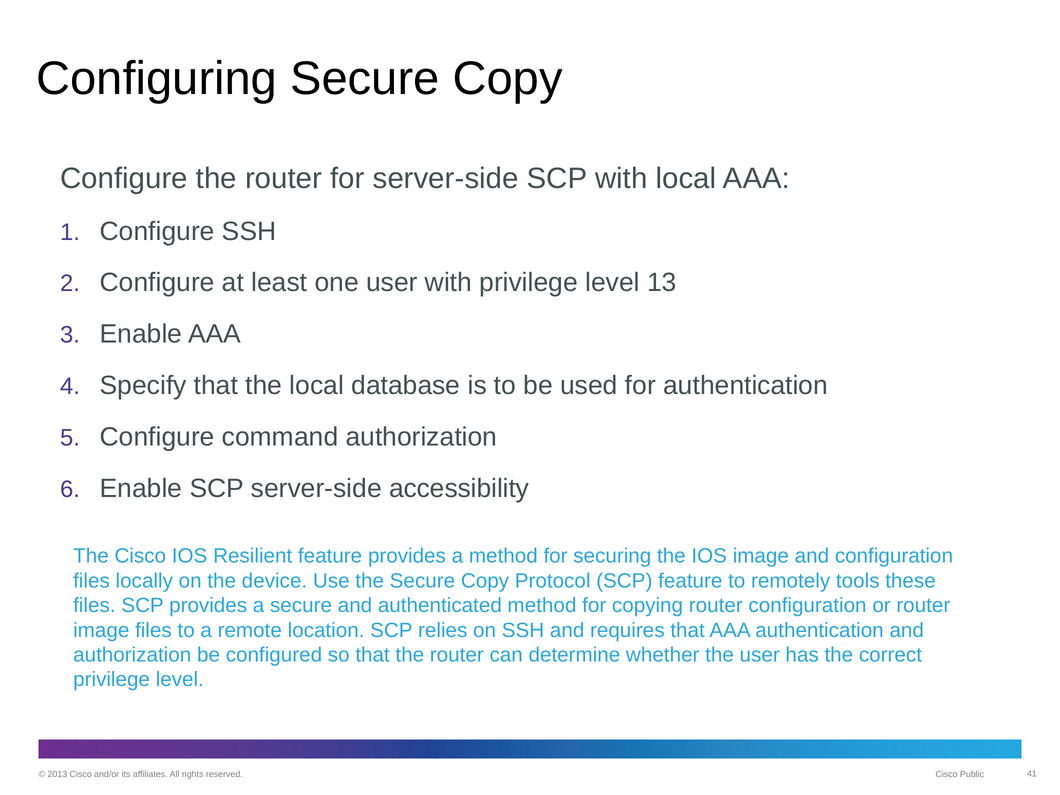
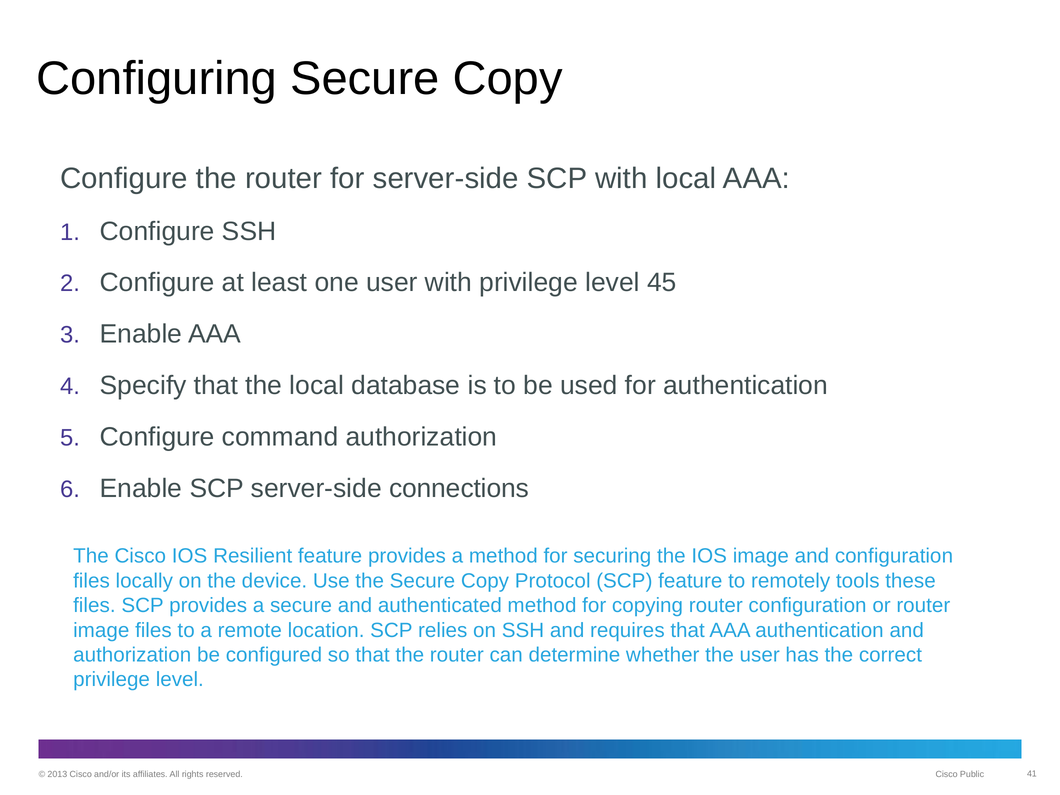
13: 13 -> 45 (662, 283)
accessibility: accessibility -> connections (459, 488)
